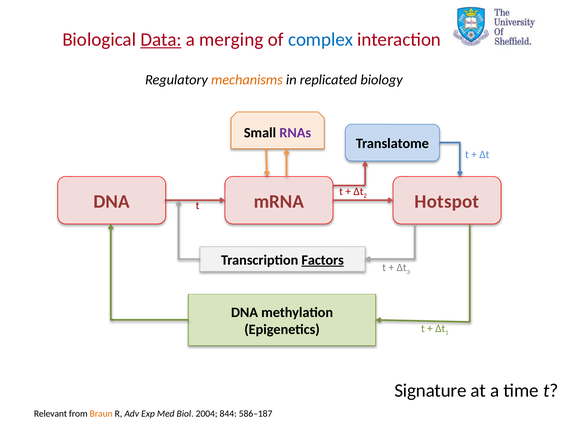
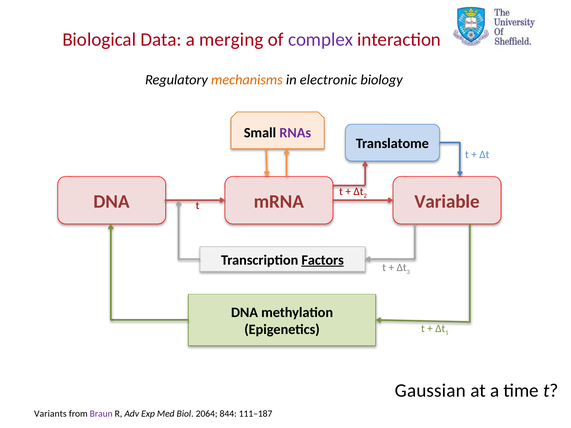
Data underline: present -> none (161, 40)
complex colour: blue -> purple (321, 40)
replicated: replicated -> electronic (328, 80)
Hotspot: Hotspot -> Variable (447, 202)
Signature: Signature -> Gaussian (430, 391)
Relevant: Relevant -> Variants (50, 414)
Braun colour: orange -> purple (101, 414)
2004: 2004 -> 2064 (207, 414)
586–187: 586–187 -> 111–187 (256, 414)
